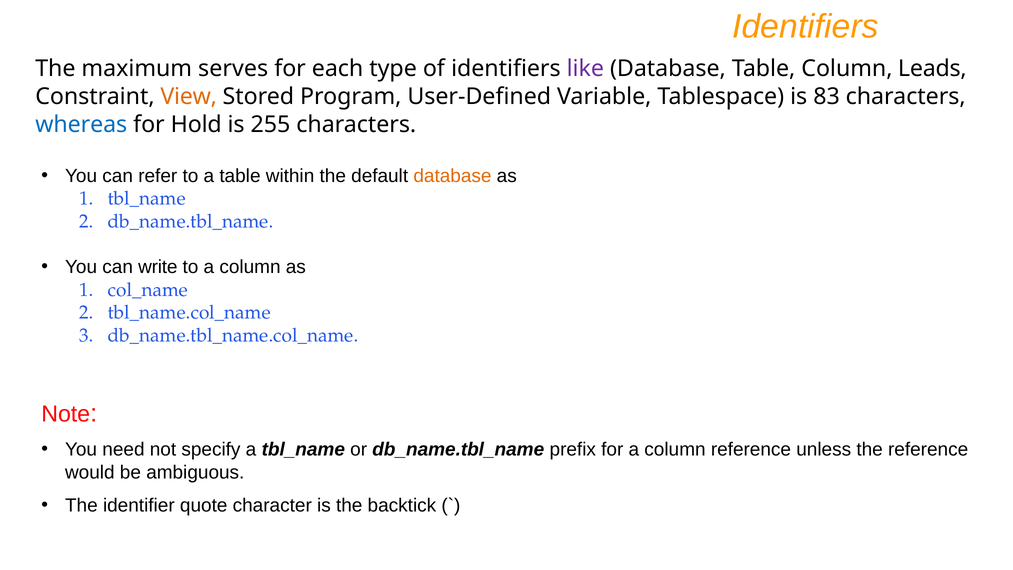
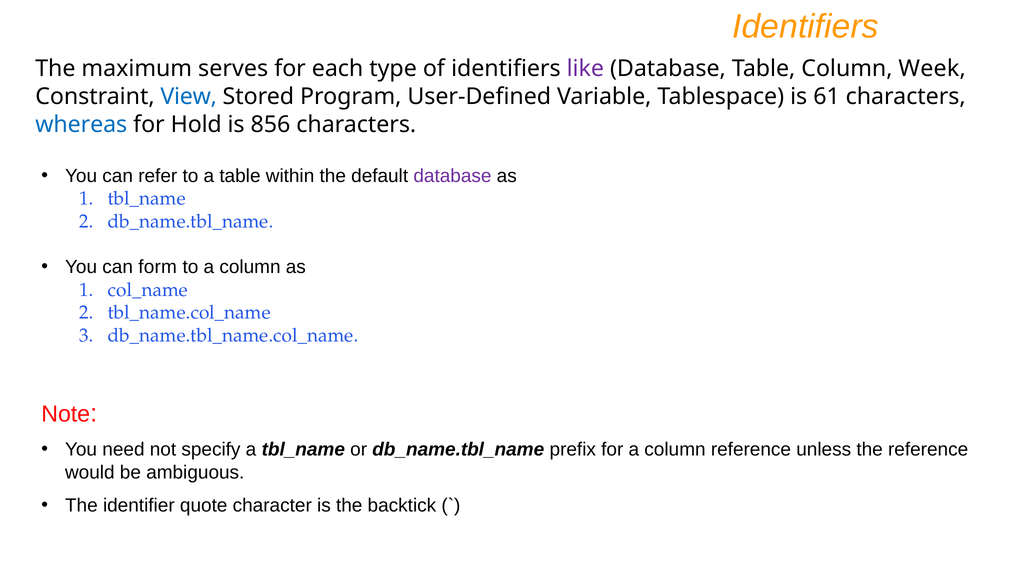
Leads: Leads -> Week (932, 69)
View colour: orange -> blue (189, 97)
83: 83 -> 61 (827, 97)
255: 255 -> 856 (270, 124)
database colour: orange -> purple (452, 176)
write: write -> form (158, 267)
